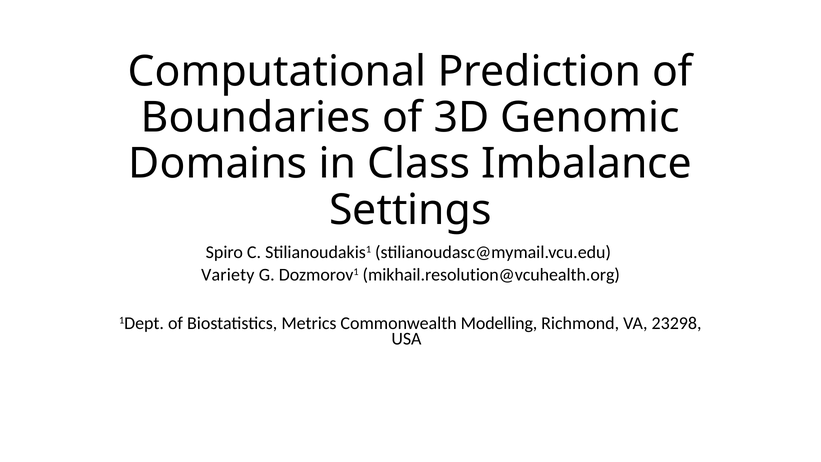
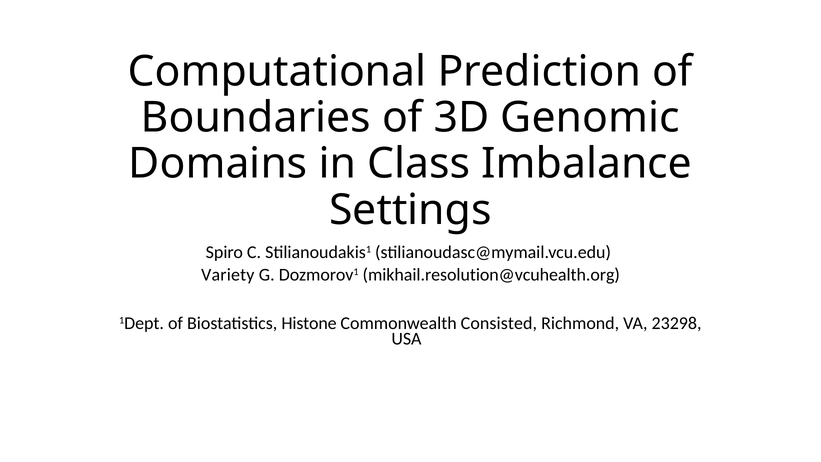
Metrics: Metrics -> Histone (309, 323)
Modelling: Modelling -> Consisted (499, 323)
